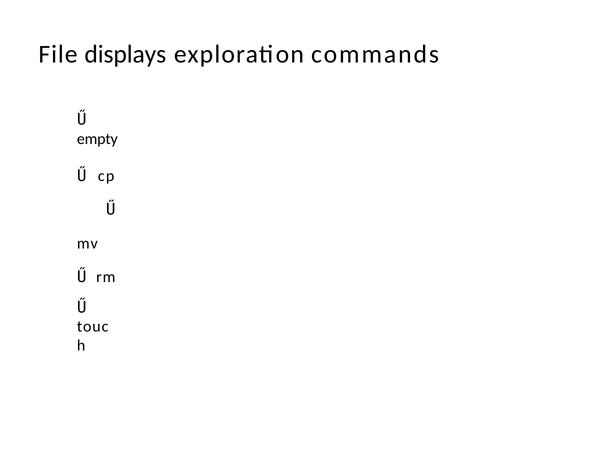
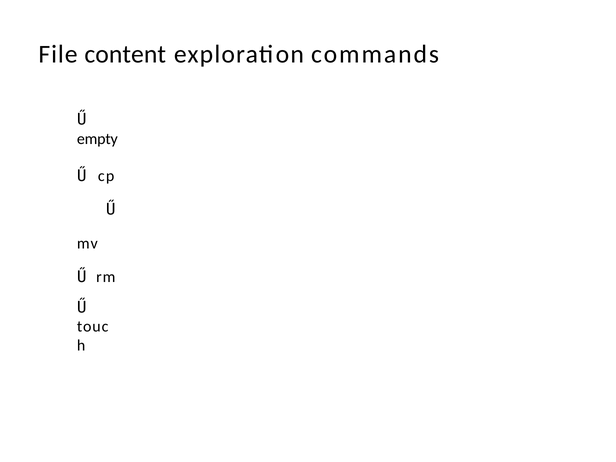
displays: displays -> content (125, 54)
